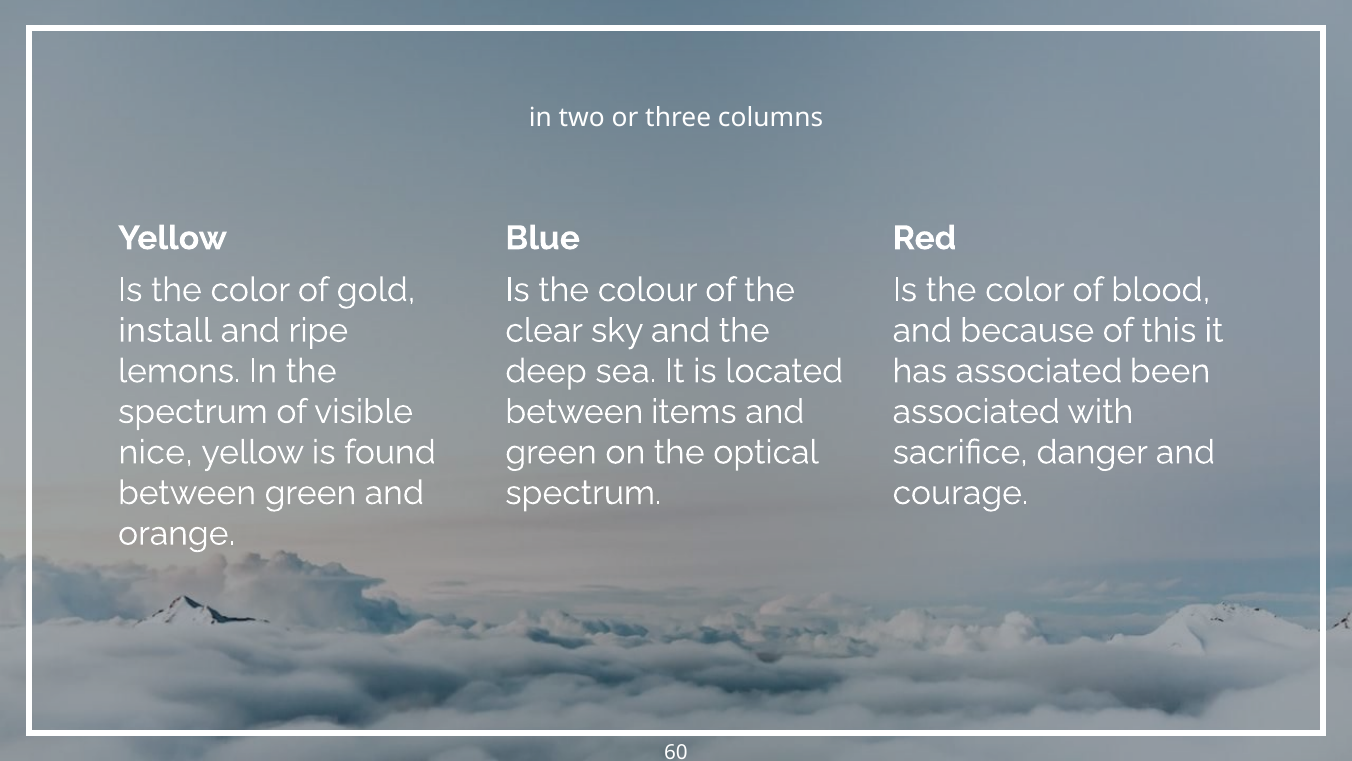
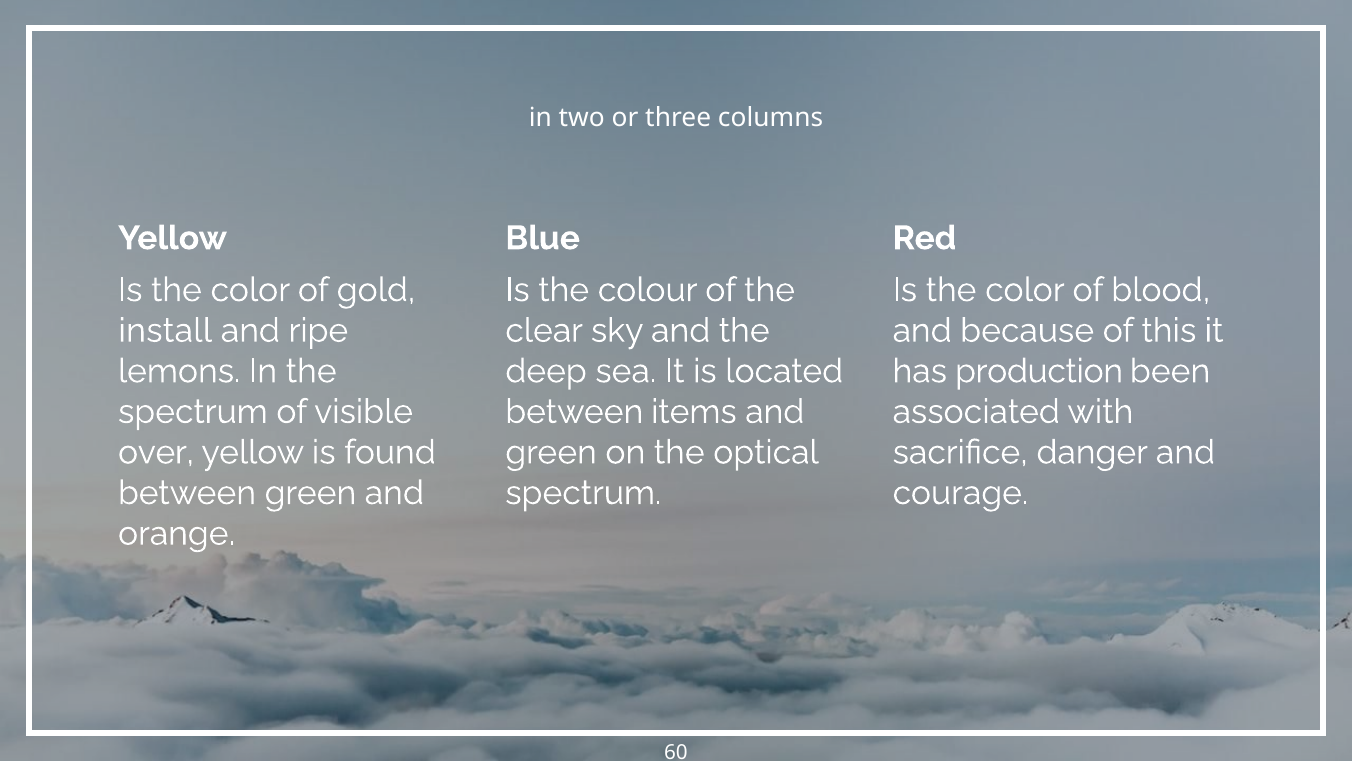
has associated: associated -> production (1039, 371)
nice: nice -> over (156, 452)
